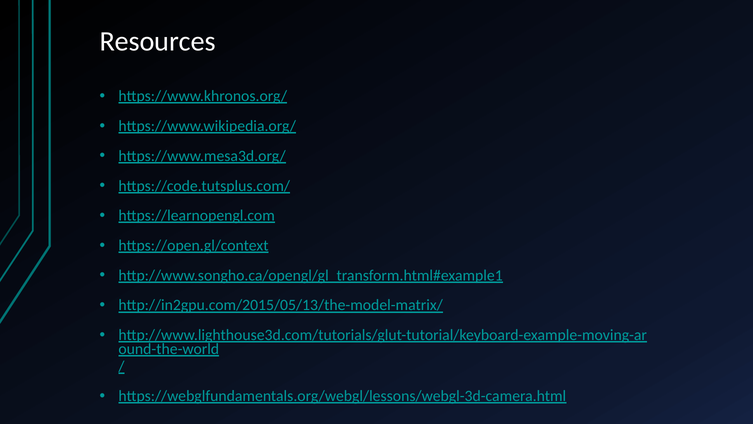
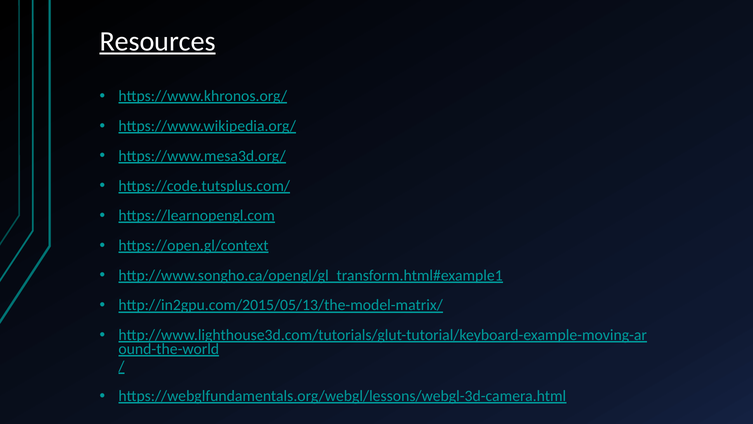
Resources underline: none -> present (158, 41)
